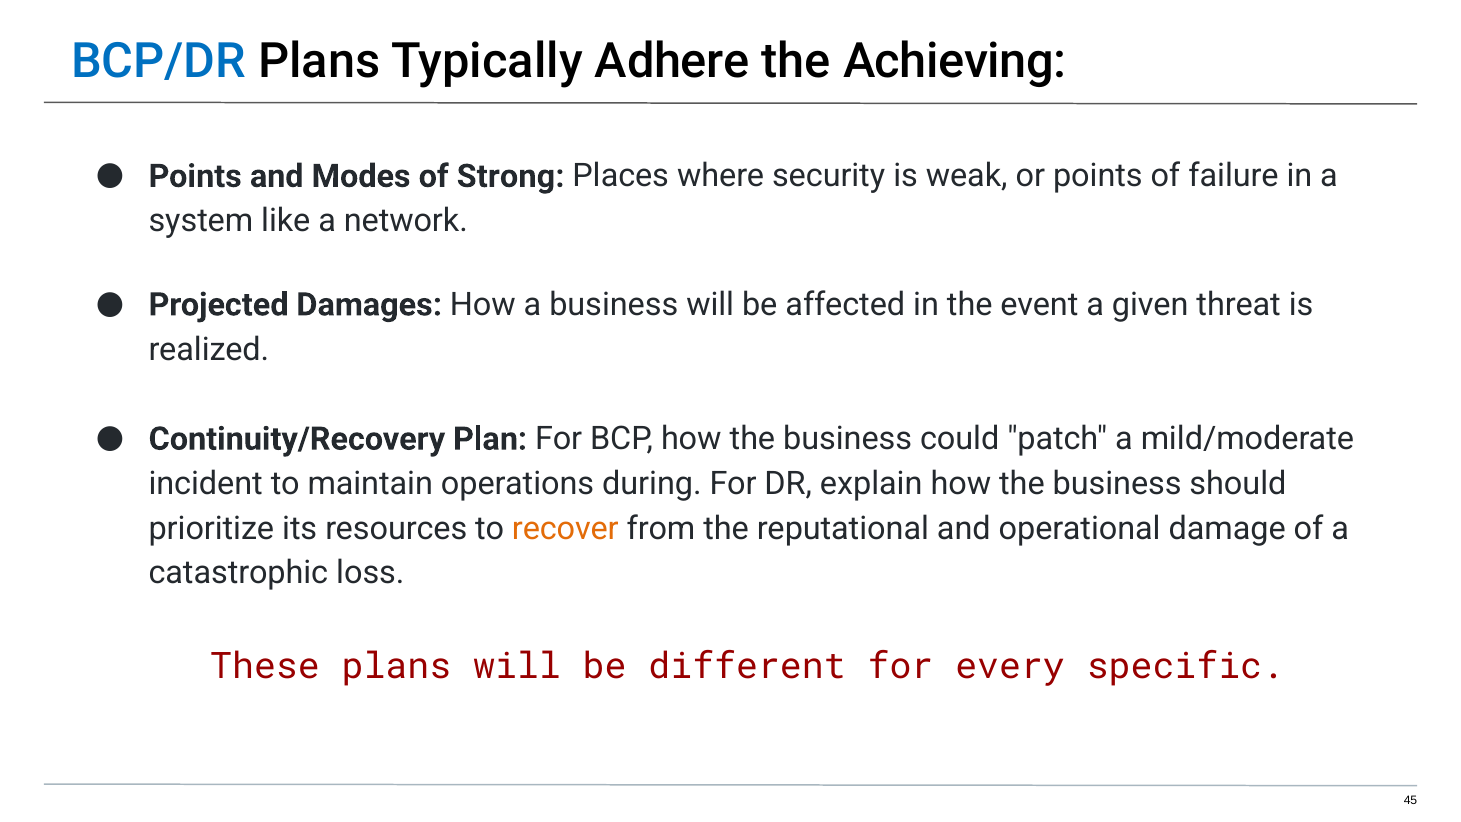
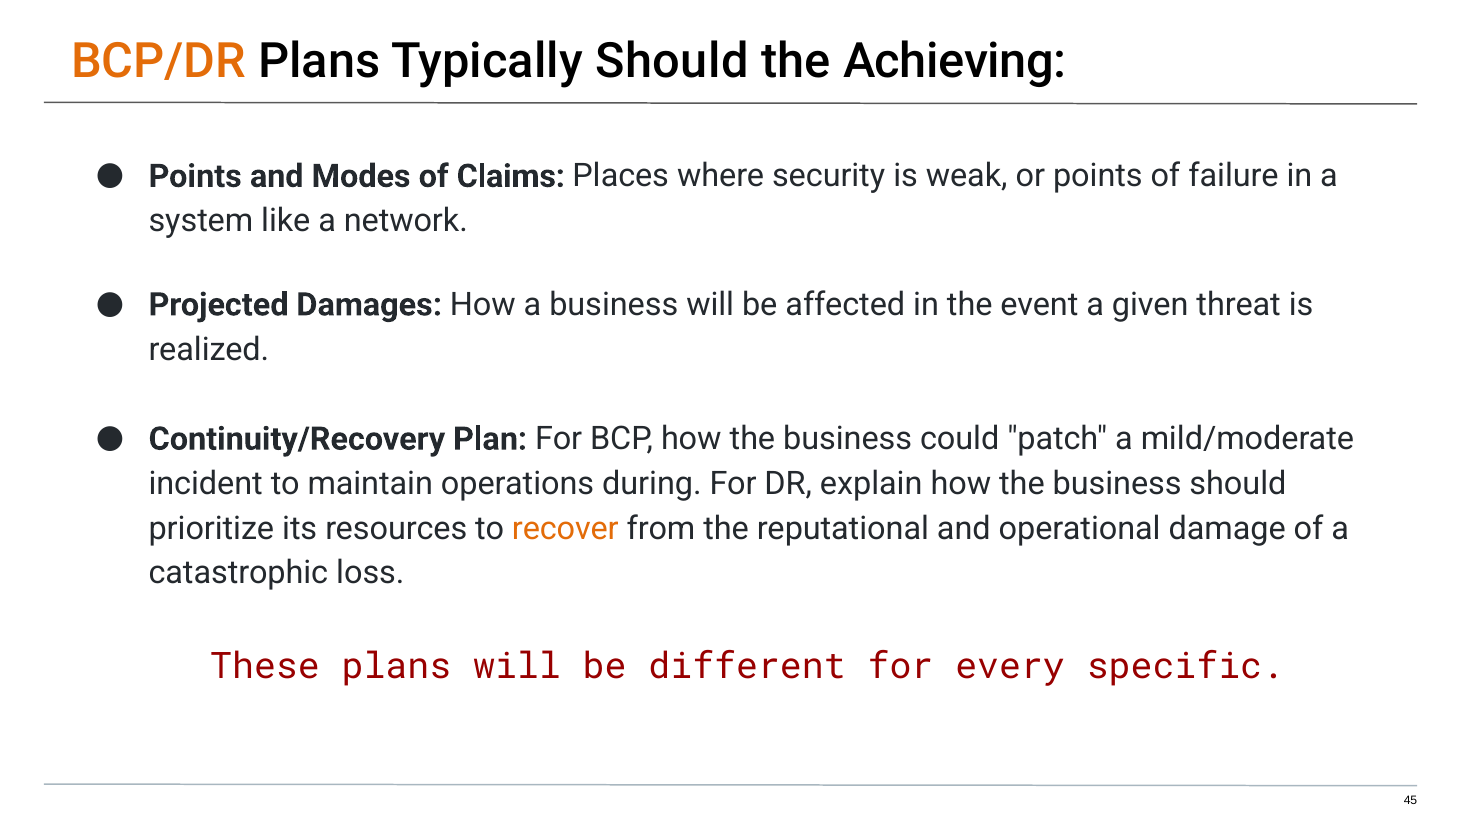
BCP/DR colour: blue -> orange (159, 62)
Typically Adhere: Adhere -> Should (672, 62)
Strong: Strong -> Claims (511, 176)
